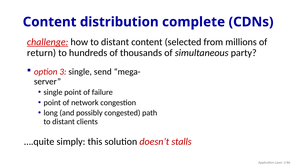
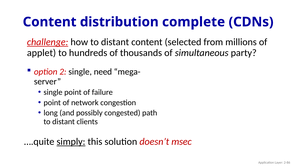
return: return -> applet (41, 53)
3: 3 -> 2 (63, 72)
send: send -> need (103, 72)
simply underline: none -> present (71, 141)
stalls: stalls -> msec (182, 141)
